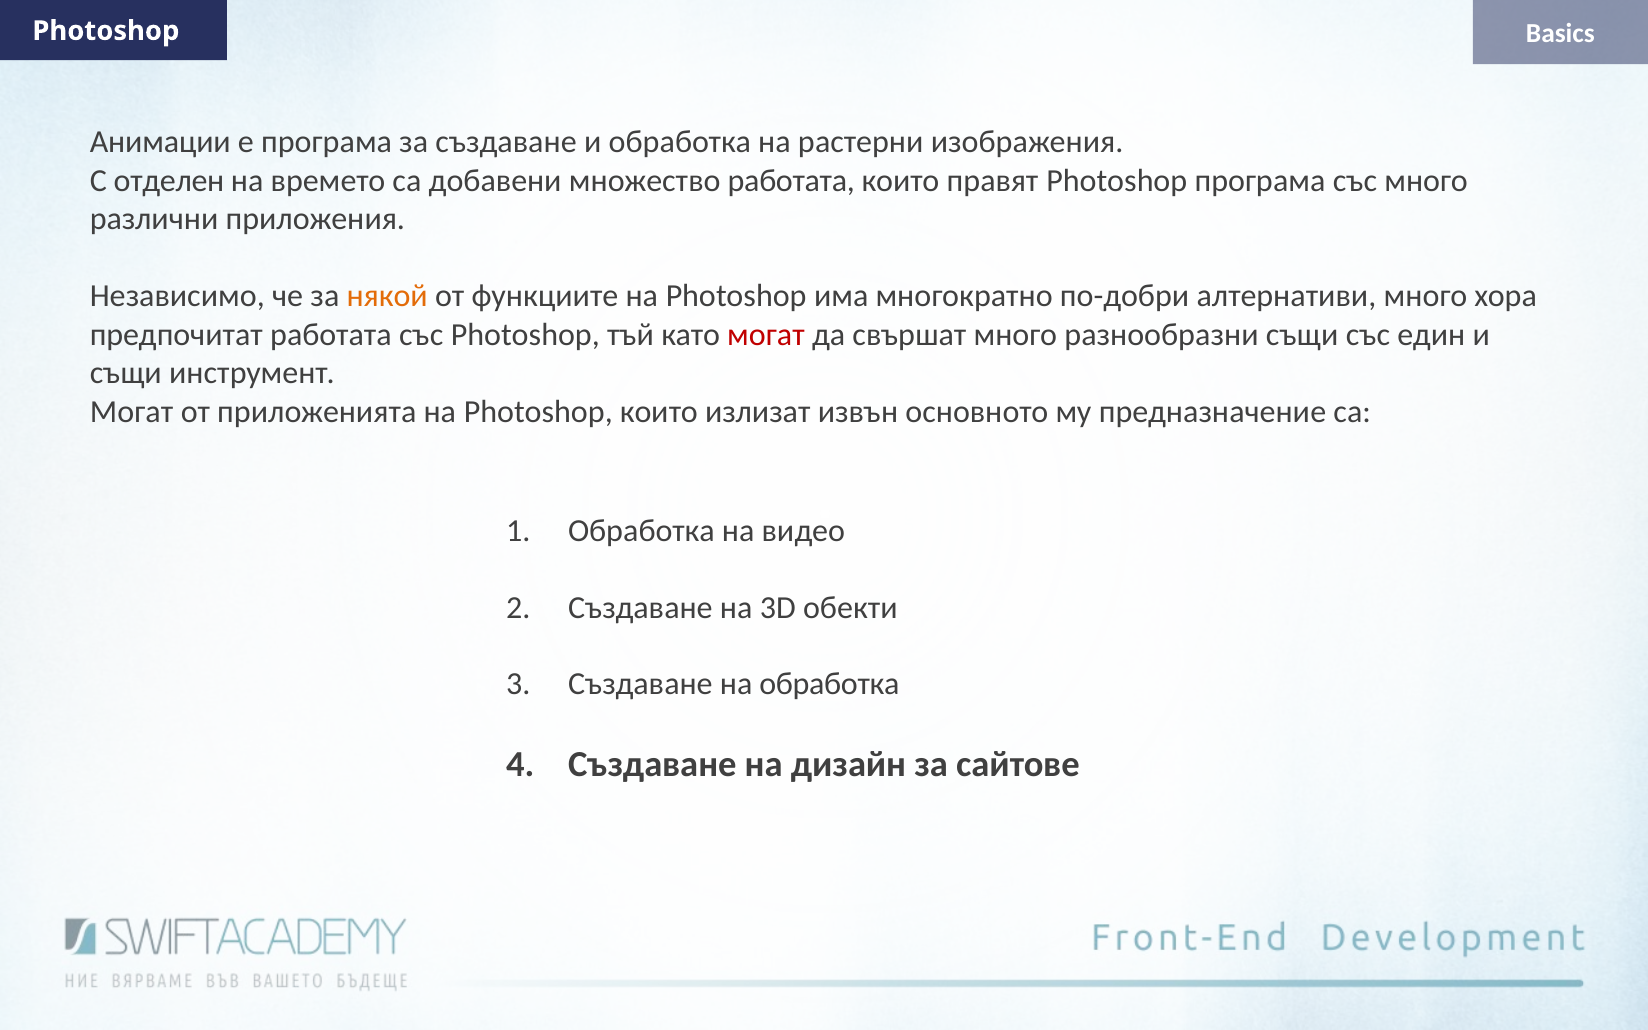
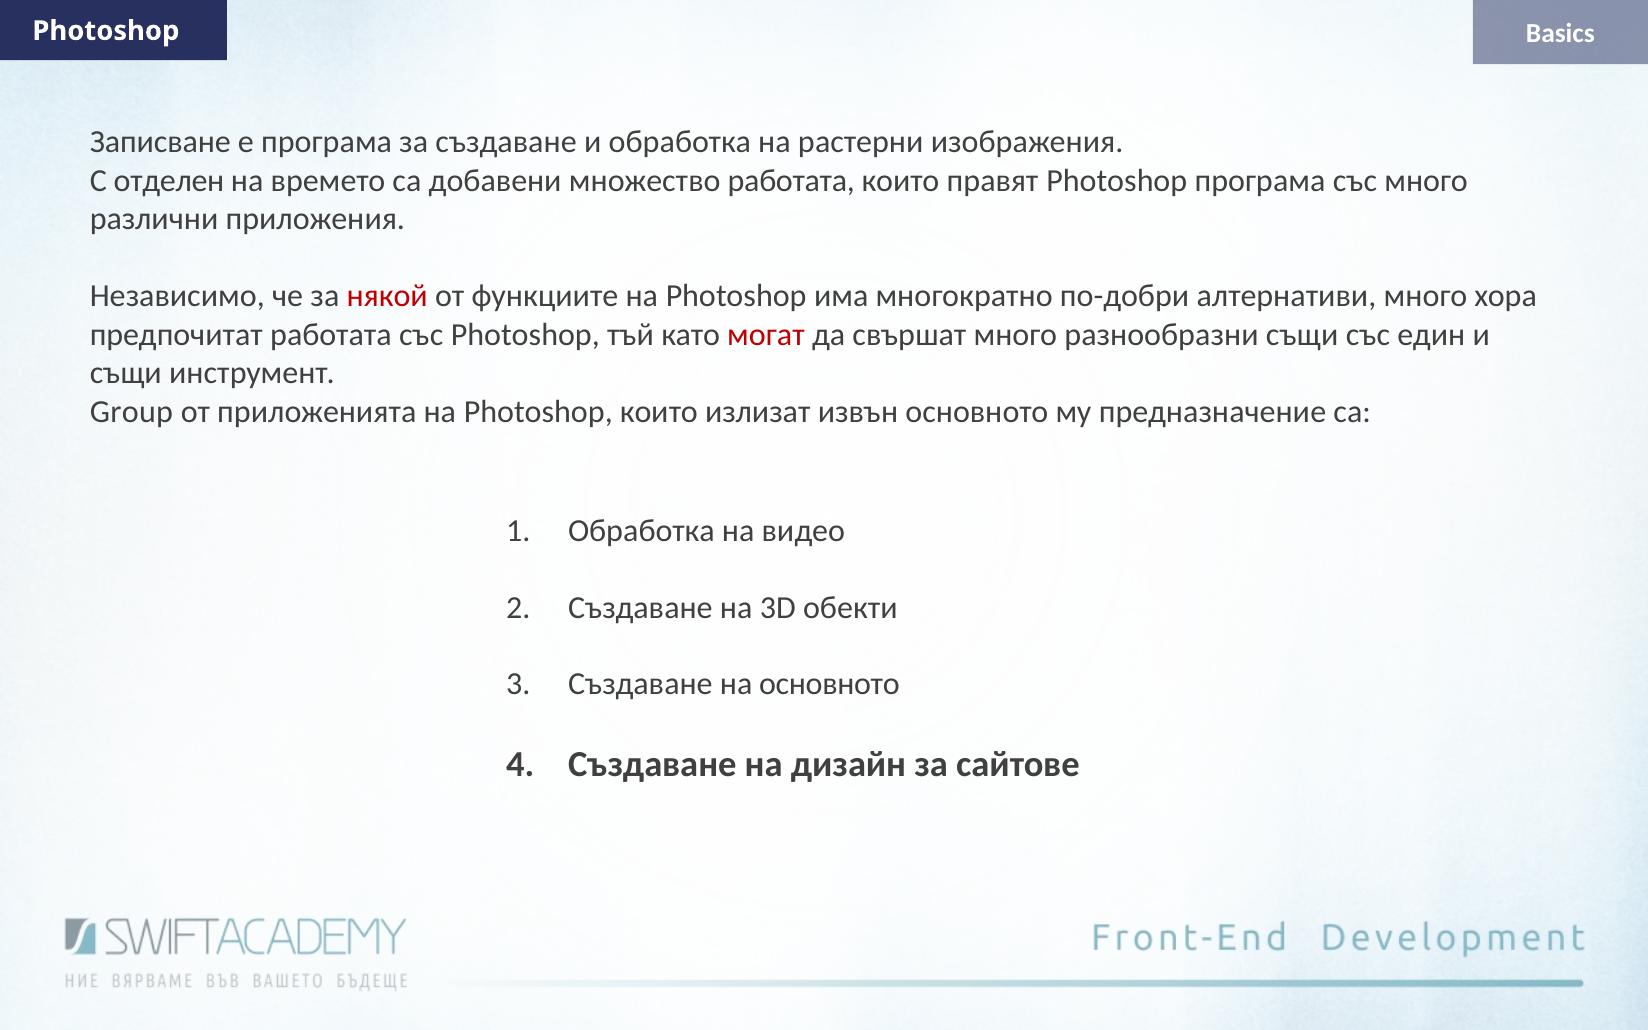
Анимации: Анимации -> Записване (160, 142)
някой colour: orange -> red (387, 296)
Могат: Могат -> Group (131, 412)
на обработка: обработка -> основното (829, 684)
